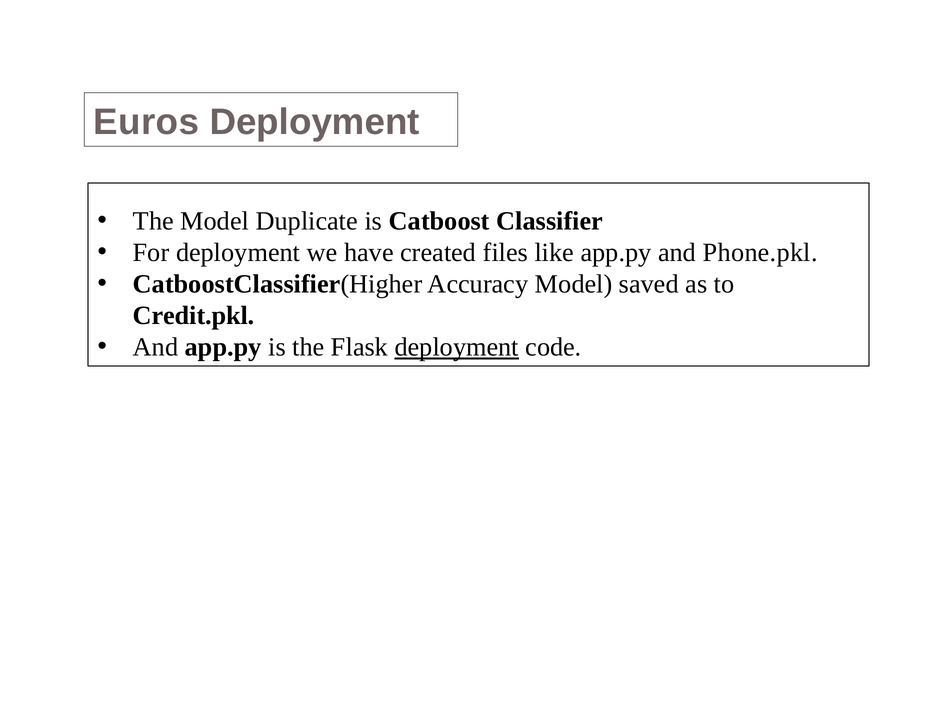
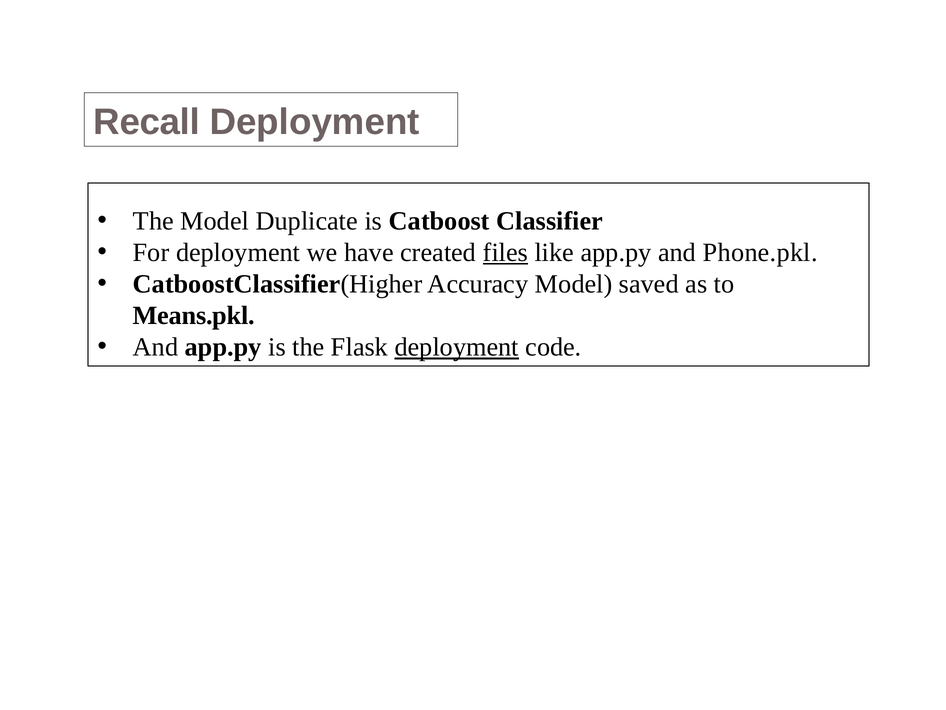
Euros: Euros -> Recall (147, 122)
files underline: none -> present (505, 252)
Credit.pkl: Credit.pkl -> Means.pkl (194, 315)
